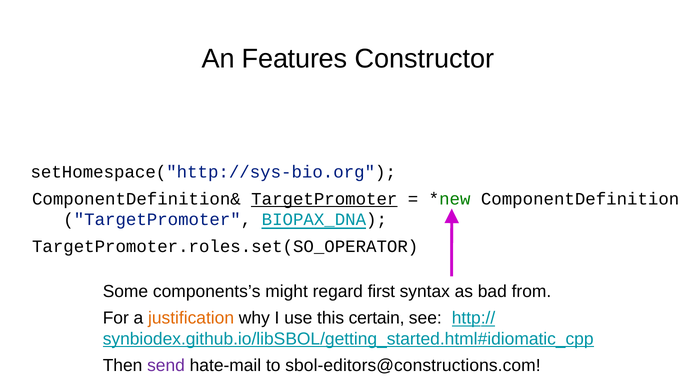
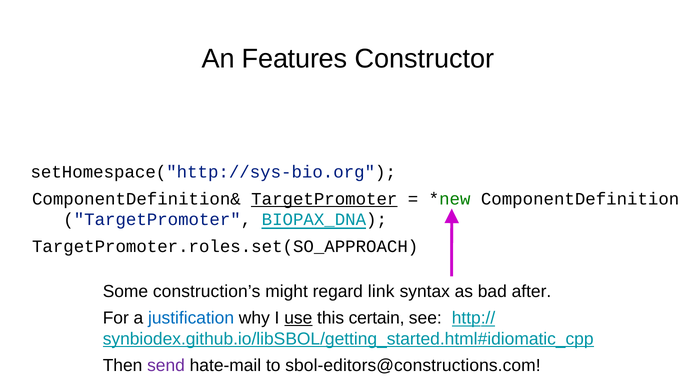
TargetPromoter.roles.set(SO_OPERATOR: TargetPromoter.roles.set(SO_OPERATOR -> TargetPromoter.roles.set(SO_APPROACH (225, 246)
components’s: components’s -> construction’s (207, 291)
first: first -> link (381, 291)
from: from -> after (531, 291)
justification colour: orange -> blue (191, 318)
use underline: none -> present (298, 318)
